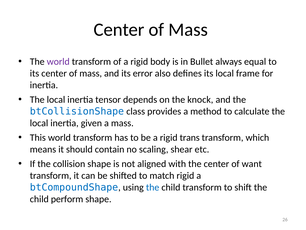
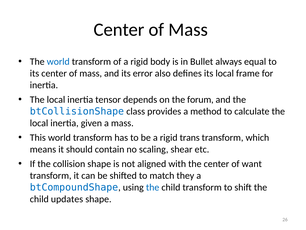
world colour: purple -> blue (58, 62)
knock: knock -> forum (200, 100)
match rigid: rigid -> they (185, 175)
perform: perform -> updates (67, 199)
